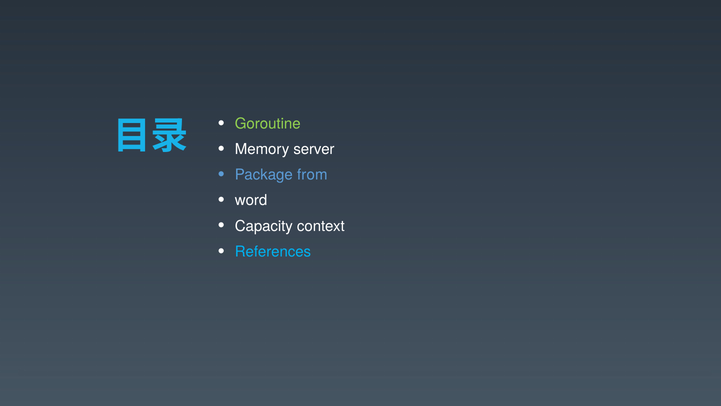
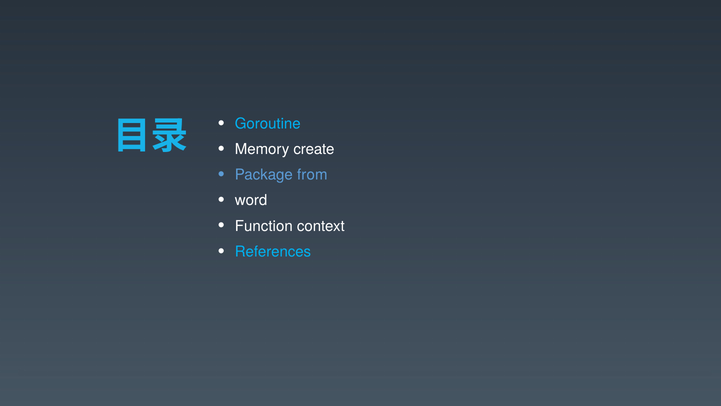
Goroutine colour: light green -> light blue (268, 124)
server: server -> create (314, 149)
Capacity: Capacity -> Function (264, 226)
